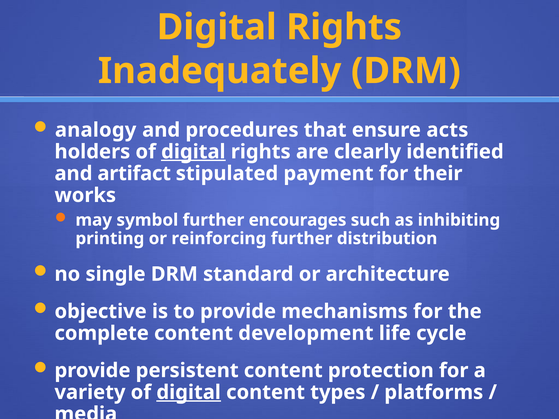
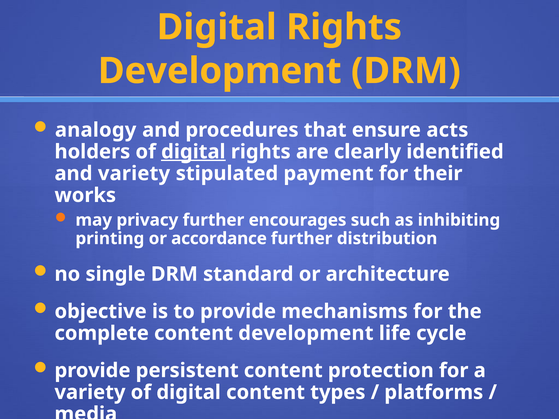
Inadequately: Inadequately -> Development (220, 71)
and artifact: artifact -> variety (134, 174)
symbol: symbol -> privacy (147, 220)
reinforcing: reinforcing -> accordance (219, 239)
digital underline: present -> none (189, 392)
